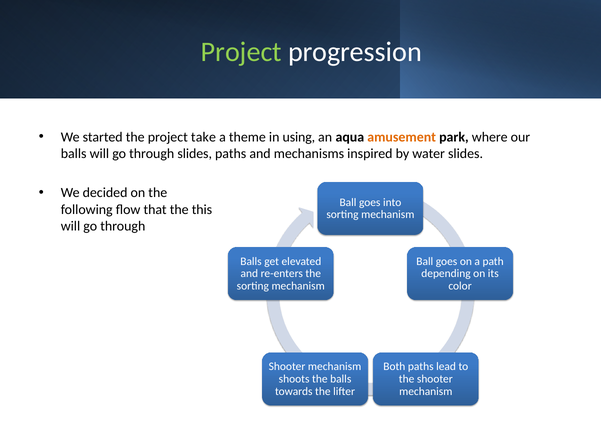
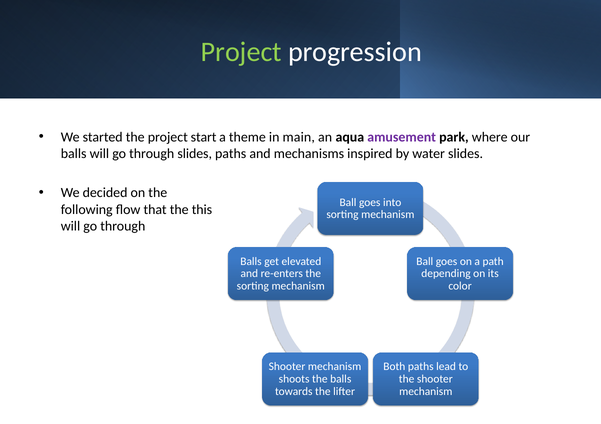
take: take -> start (204, 137)
using: using -> main (299, 137)
amusement colour: orange -> purple (402, 137)
